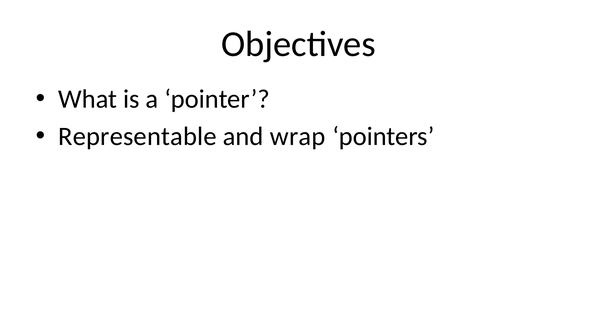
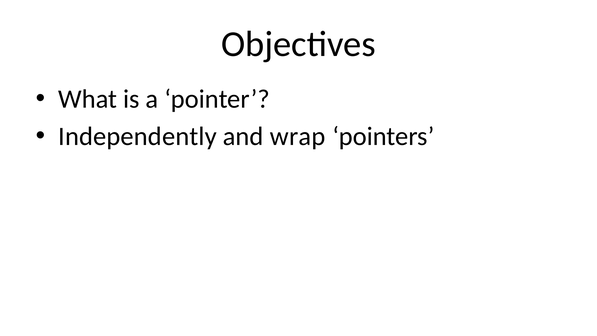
Representable: Representable -> Independently (137, 136)
